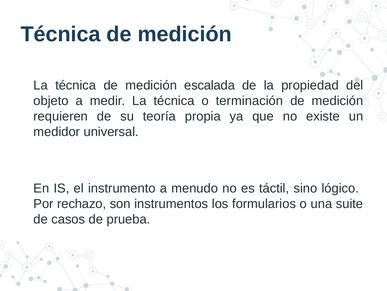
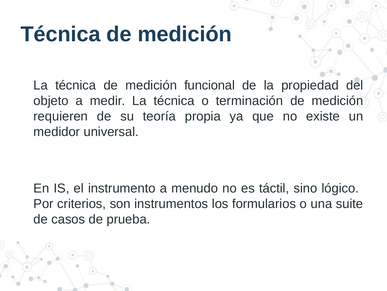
escalada: escalada -> funcional (210, 85)
rechazo: rechazo -> criterios (82, 203)
